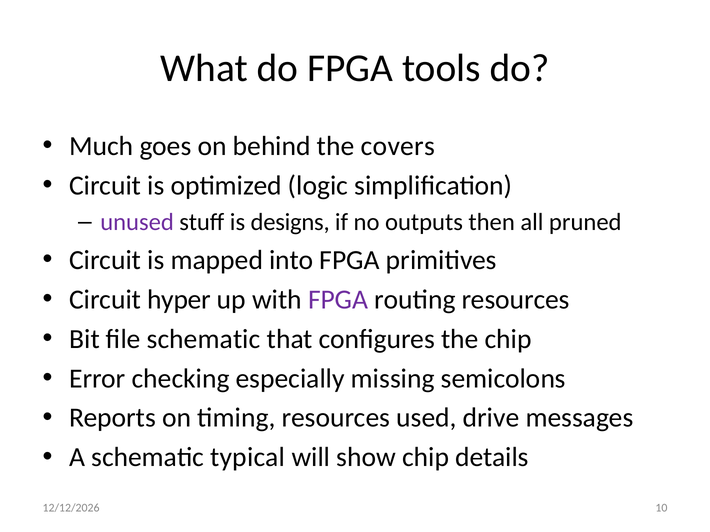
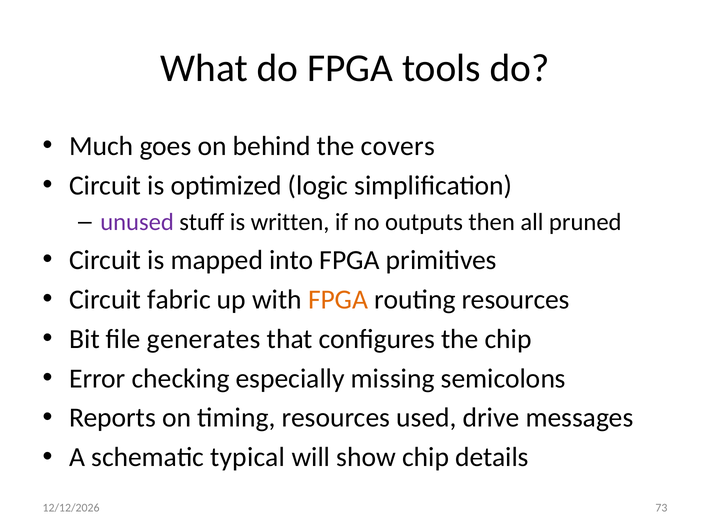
designs: designs -> written (290, 222)
hyper: hyper -> fabric (179, 300)
FPGA colour: purple -> orange (338, 300)
file schematic: schematic -> generates (204, 339)
10: 10 -> 73 (661, 508)
